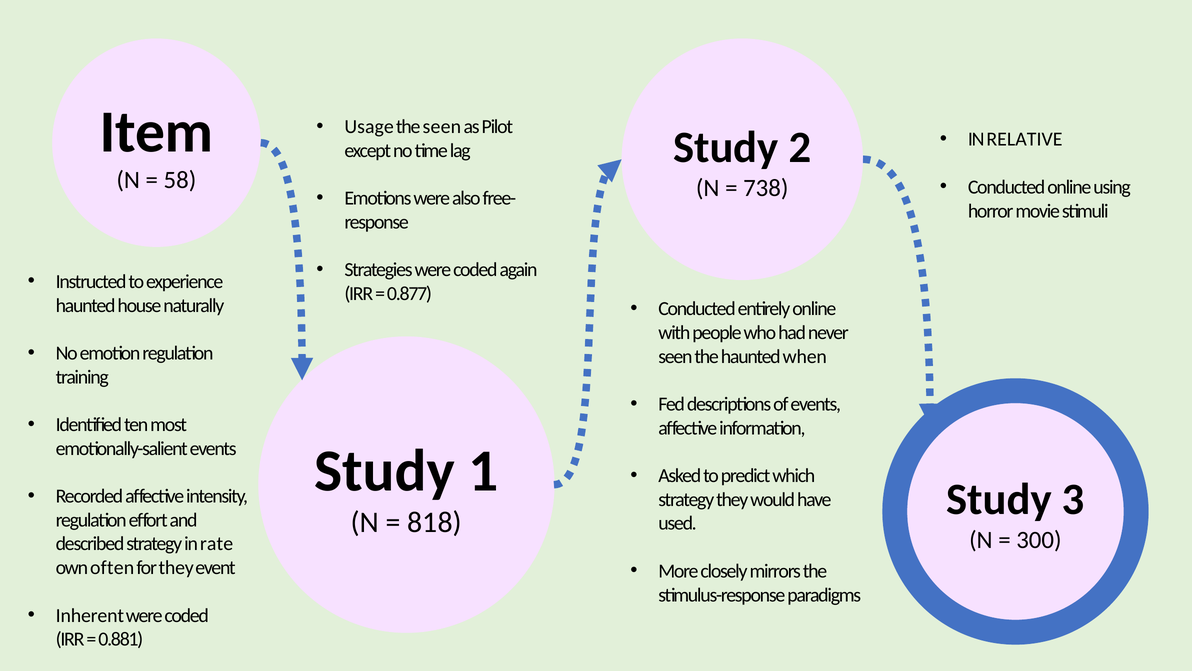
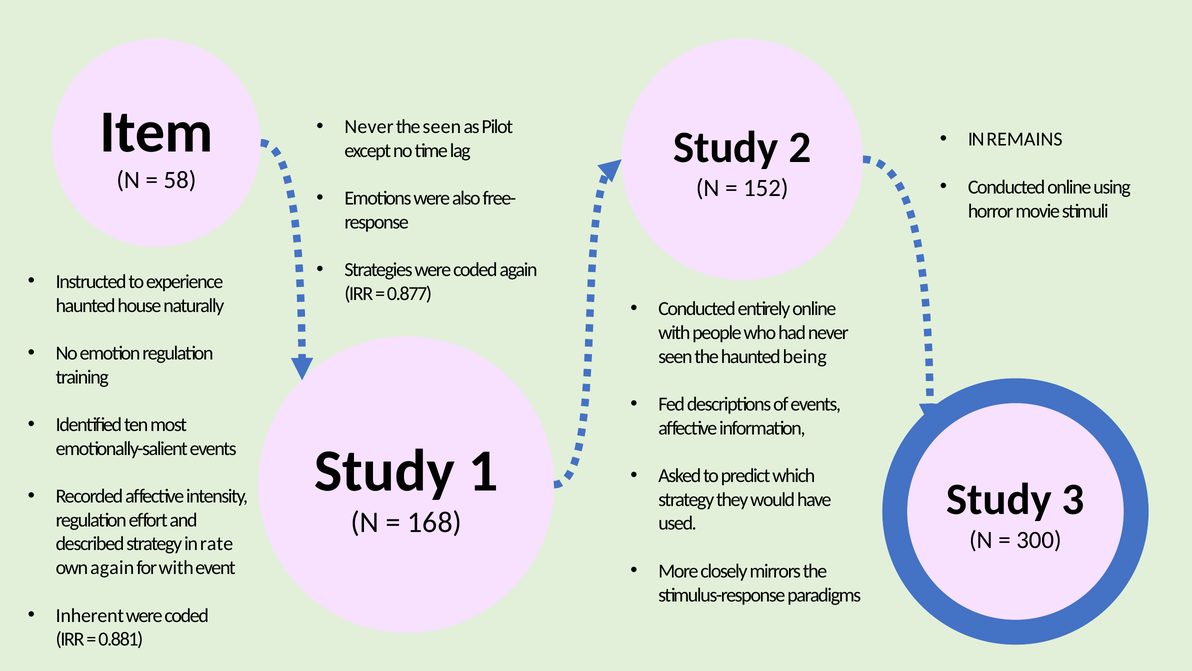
Usage: Usage -> Never (369, 127)
RELATIVE: RELATIVE -> REMAINS (1024, 139)
738: 738 -> 152 (766, 188)
when: when -> being (805, 356)
818: 818 -> 168 (435, 522)
own often: often -> again (112, 567)
for they: they -> with (176, 567)
